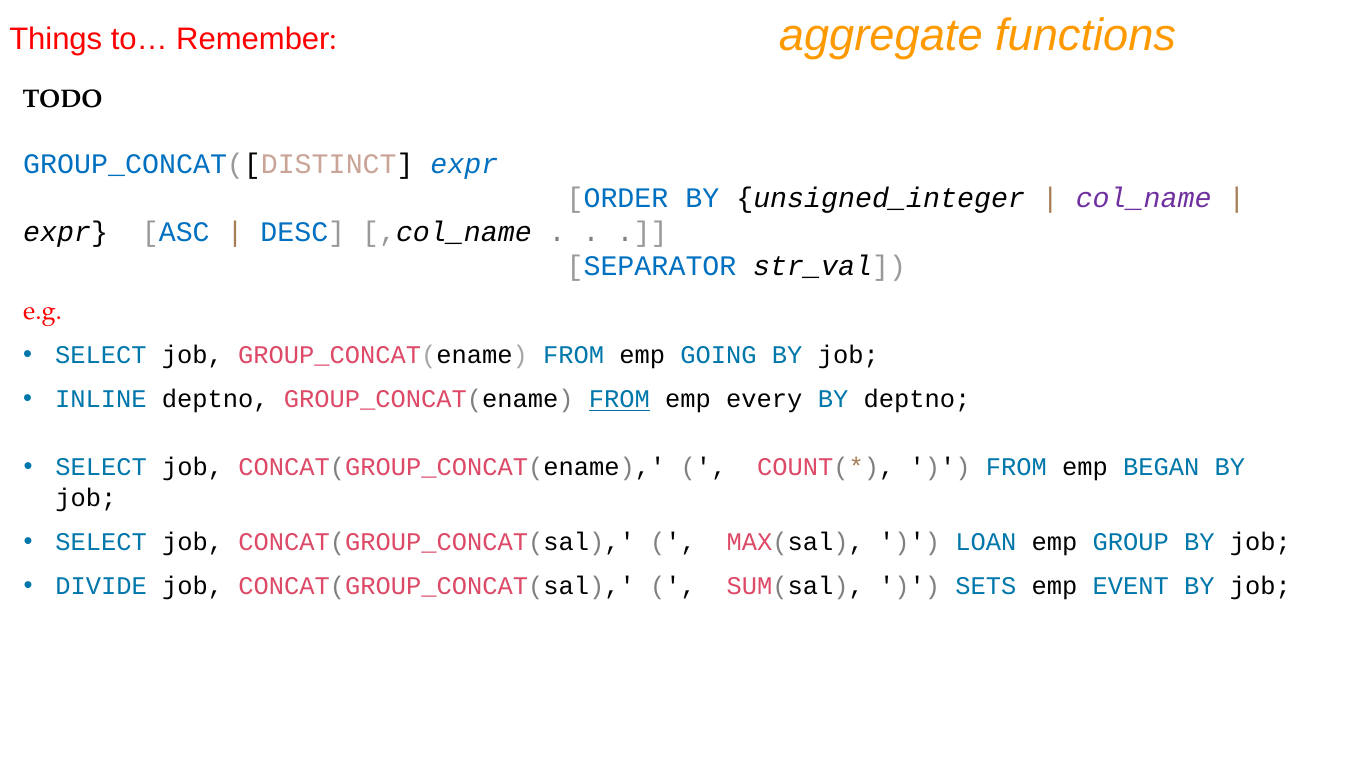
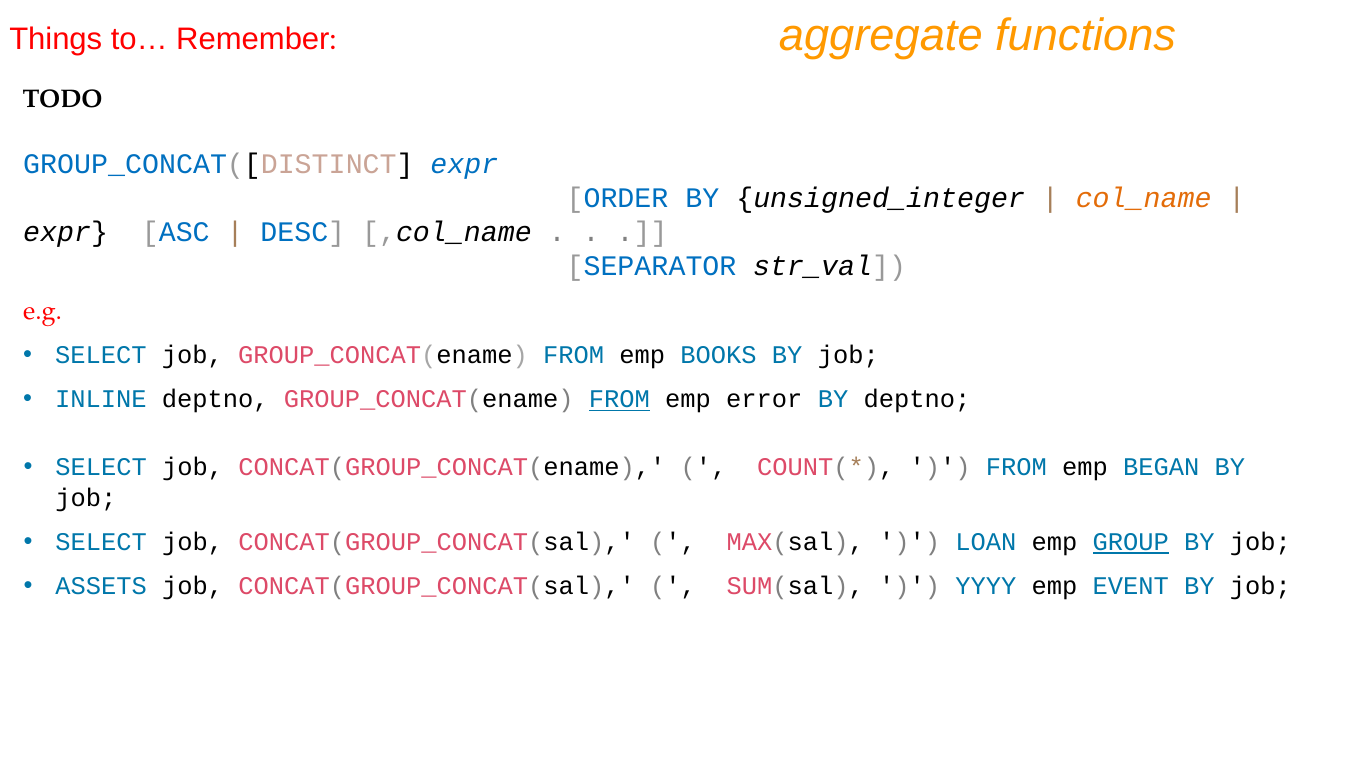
col_name colour: purple -> orange (1144, 198)
GOING: GOING -> BOOKS (719, 355)
every: every -> error (764, 399)
GROUP underline: none -> present (1131, 542)
DIVIDE: DIVIDE -> ASSETS (101, 586)
SETS: SETS -> YYYY (986, 586)
